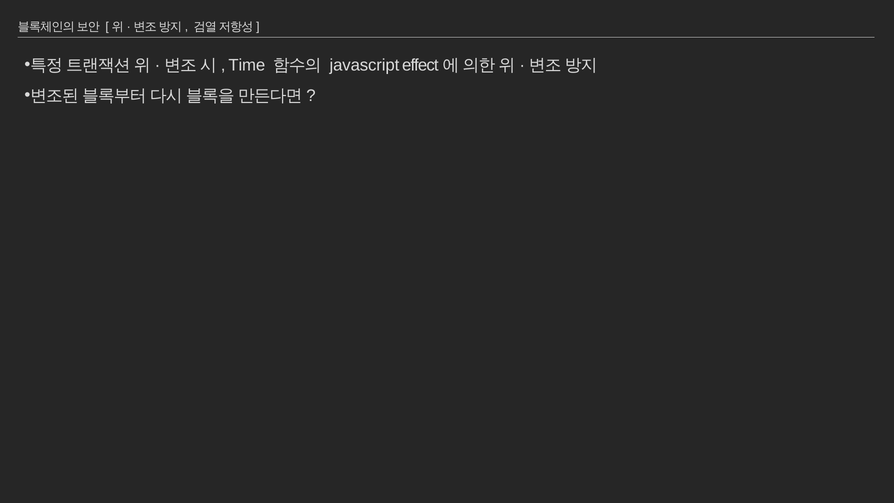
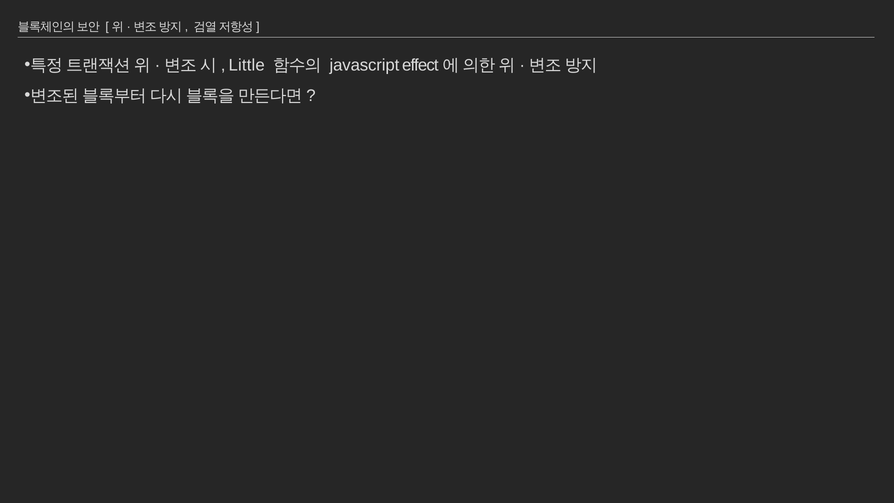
Time: Time -> Little (247, 65)
